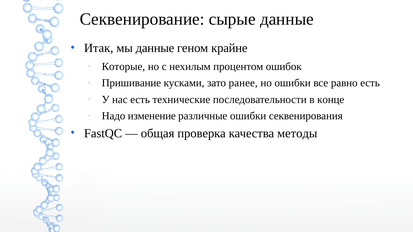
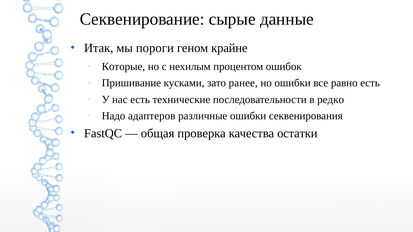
мы данные: данные -> пороги (155, 48)
конце: конце -> редко (331, 100)
изменение: изменение -> адаптеров (152, 116)
методы: методы -> остатки (297, 133)
